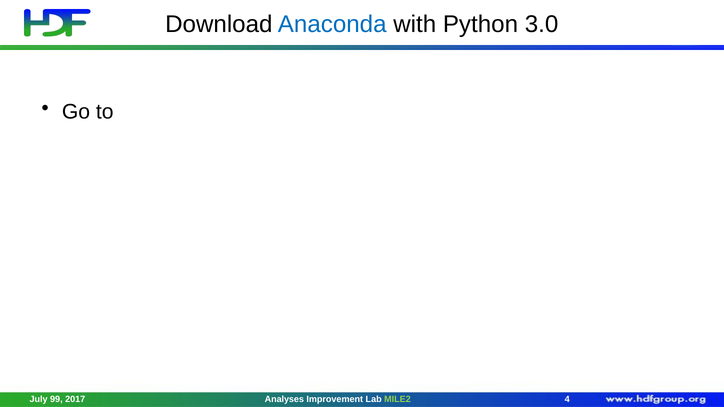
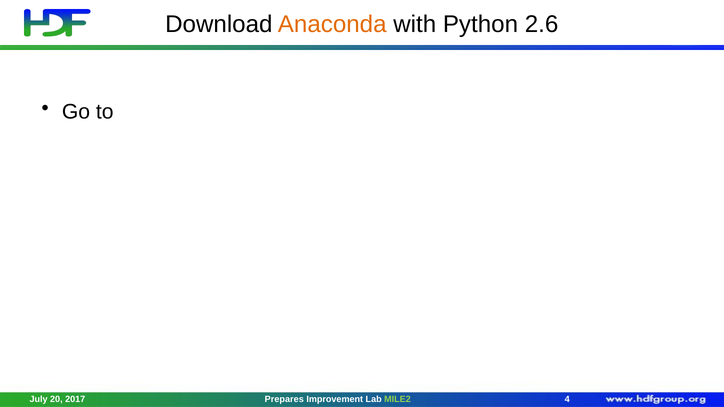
Anaconda colour: blue -> orange (332, 24)
3.0: 3.0 -> 2.6 (542, 24)
99: 99 -> 20 (56, 400)
Analyses: Analyses -> Prepares (284, 400)
